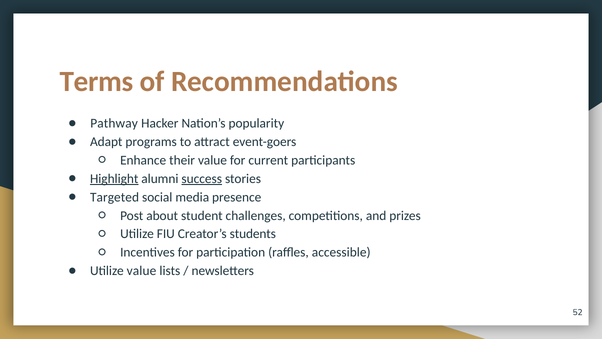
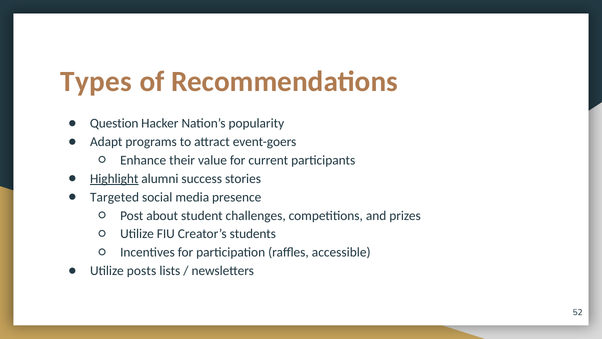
Terms: Terms -> Types (96, 81)
Pathway: Pathway -> Question (114, 123)
success underline: present -> none (202, 179)
Utilize value: value -> posts (142, 271)
